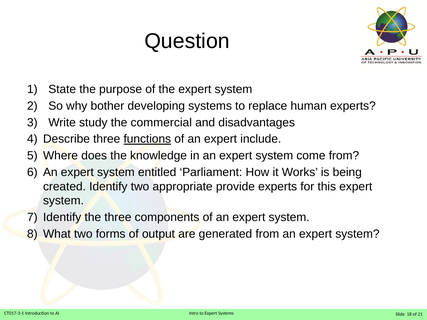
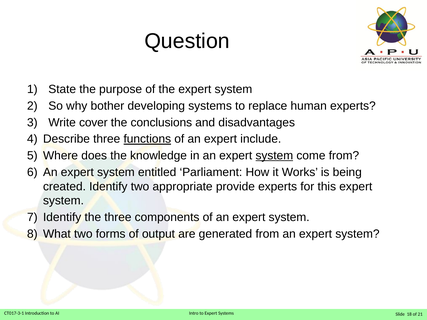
study: study -> cover (93, 123)
commercial: commercial -> conclusions (161, 123)
system underline: none -> present (274, 156)
